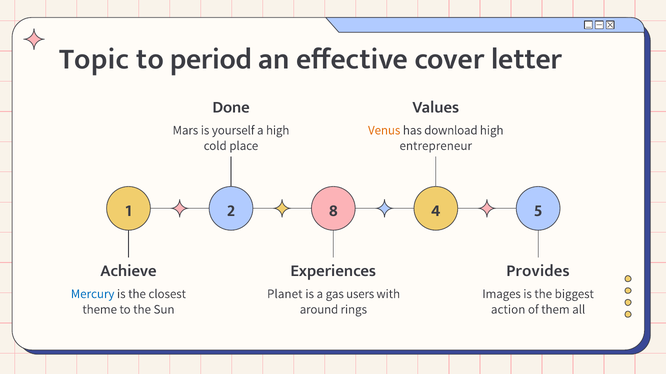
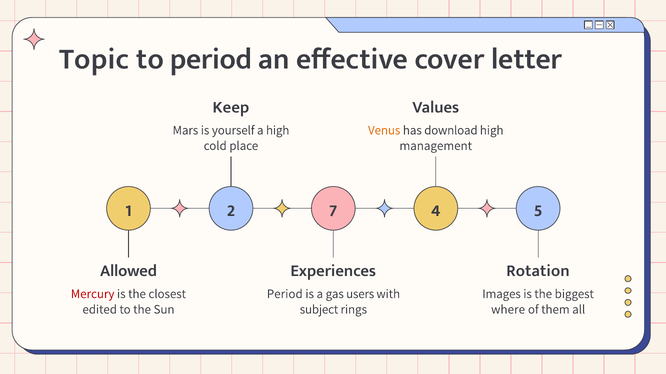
Done: Done -> Keep (231, 107)
entrepreneur: entrepreneur -> management (436, 146)
8: 8 -> 7 (333, 211)
Achieve: Achieve -> Allowed (129, 271)
Provides: Provides -> Rotation (538, 271)
Mercury colour: blue -> red (93, 294)
Planet: Planet -> Period (285, 294)
theme: theme -> edited (100, 310)
around: around -> subject (319, 310)
action: action -> where (508, 310)
